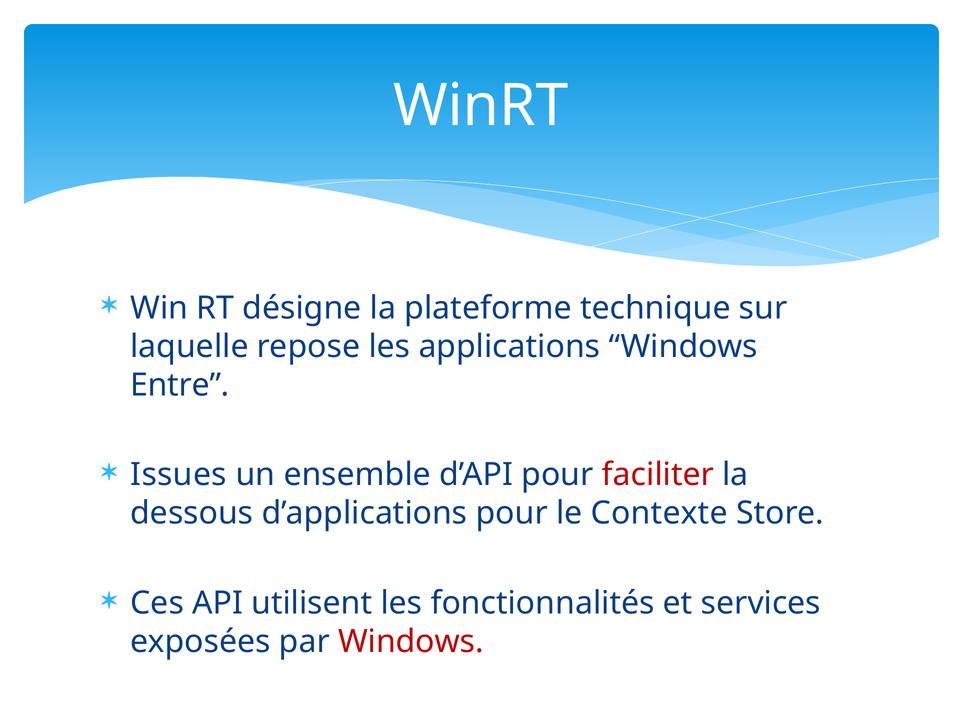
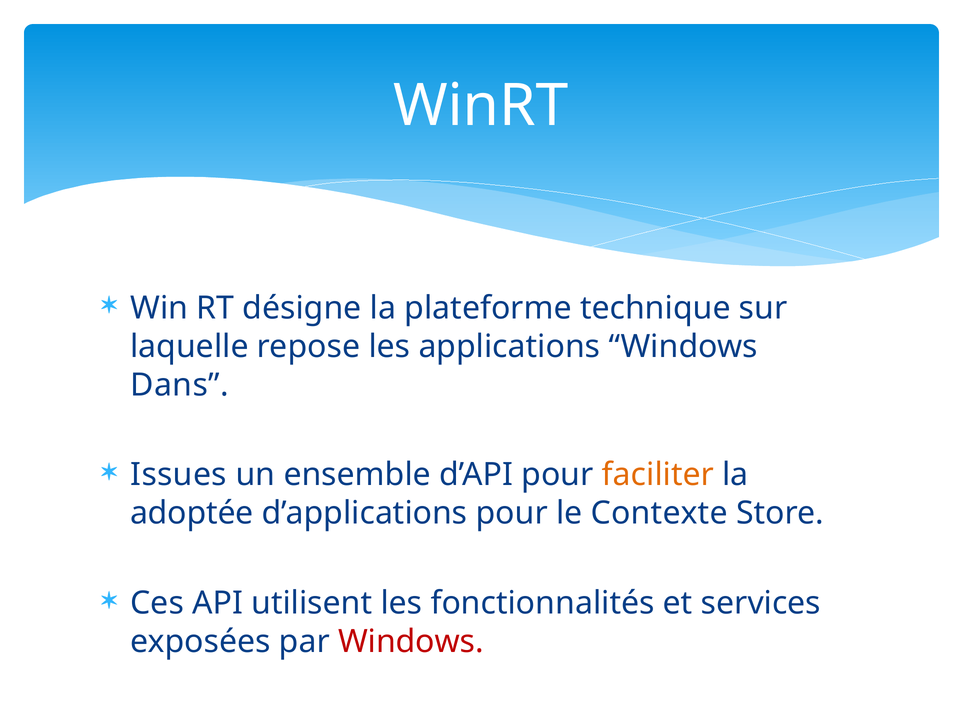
Entre: Entre -> Dans (180, 385)
faciliter colour: red -> orange (658, 475)
dessous: dessous -> adoptée (192, 513)
